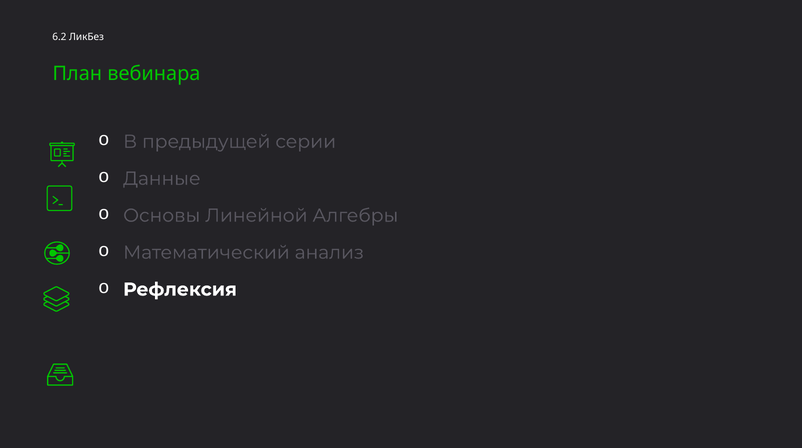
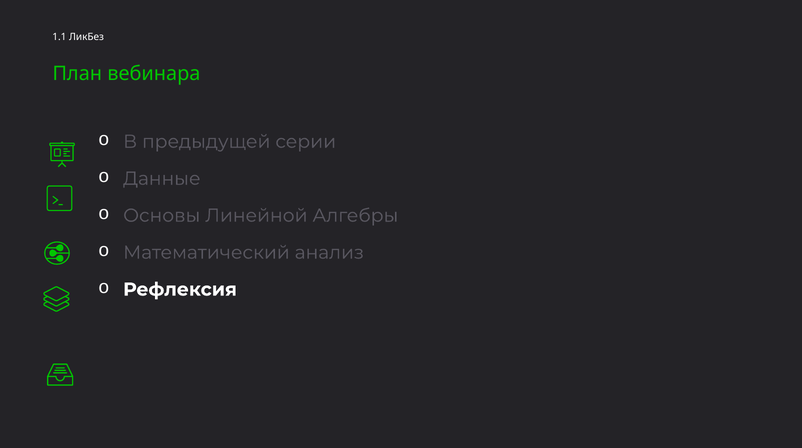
6.2: 6.2 -> 1.1 (59, 37)
